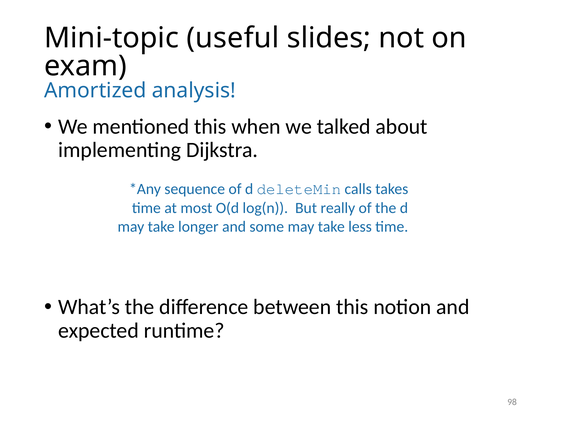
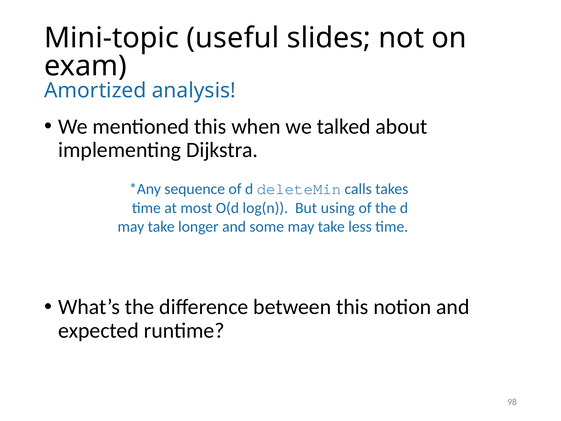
really: really -> using (338, 208)
